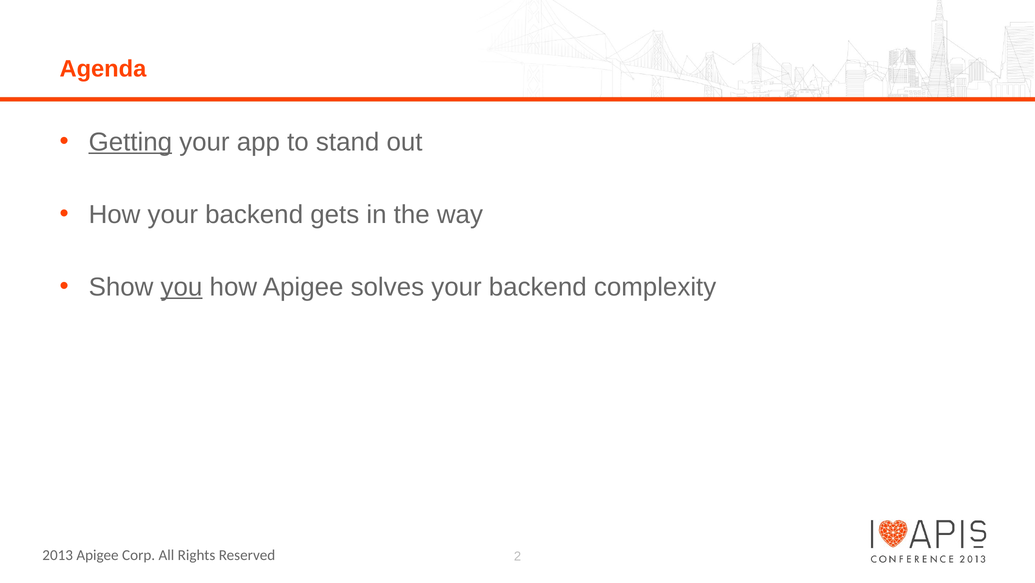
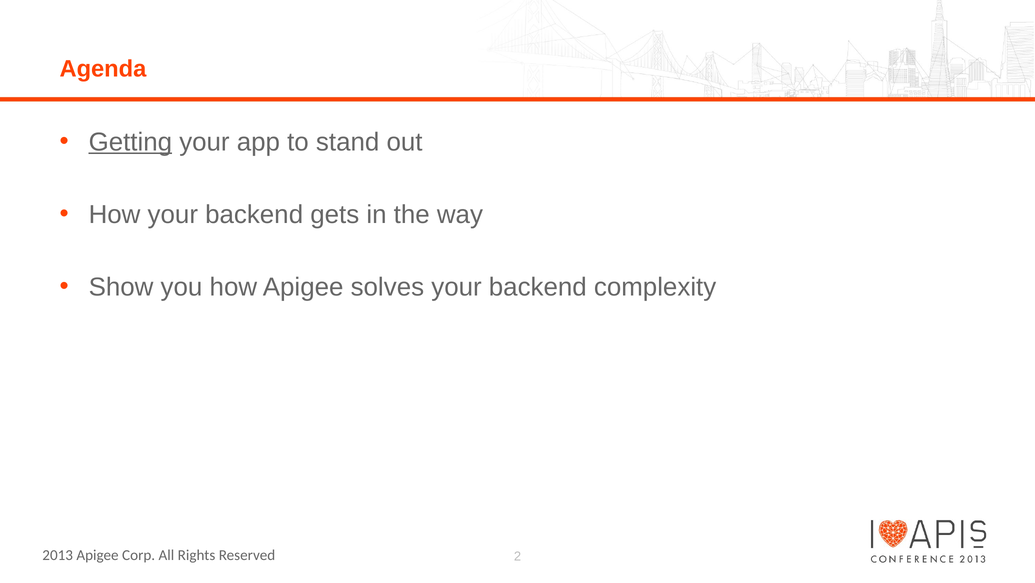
you underline: present -> none (181, 287)
